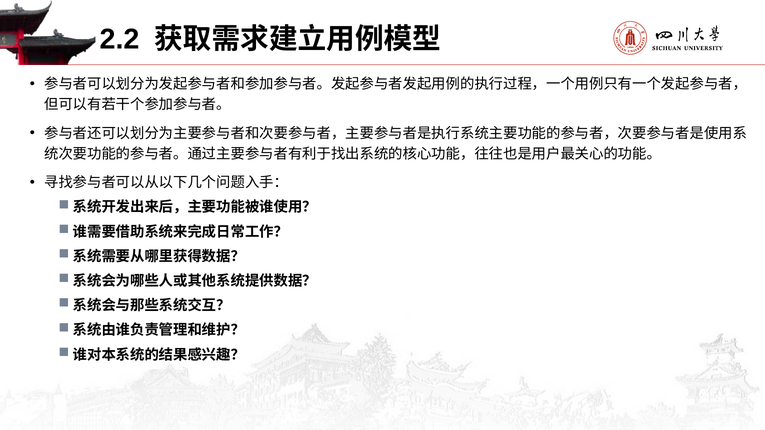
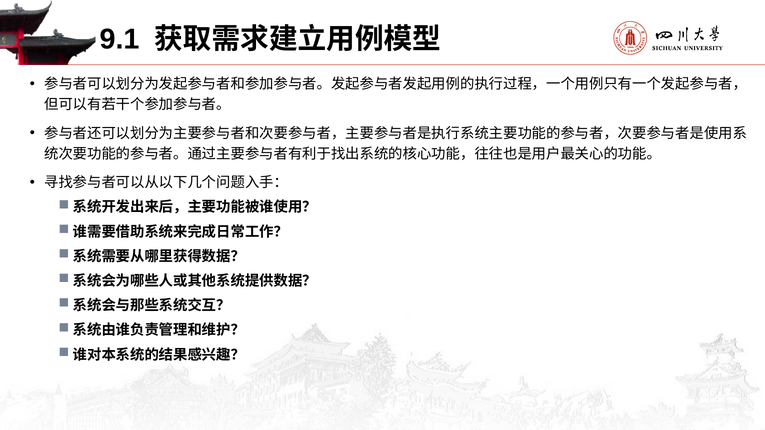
2.2: 2.2 -> 9.1 (120, 40)
